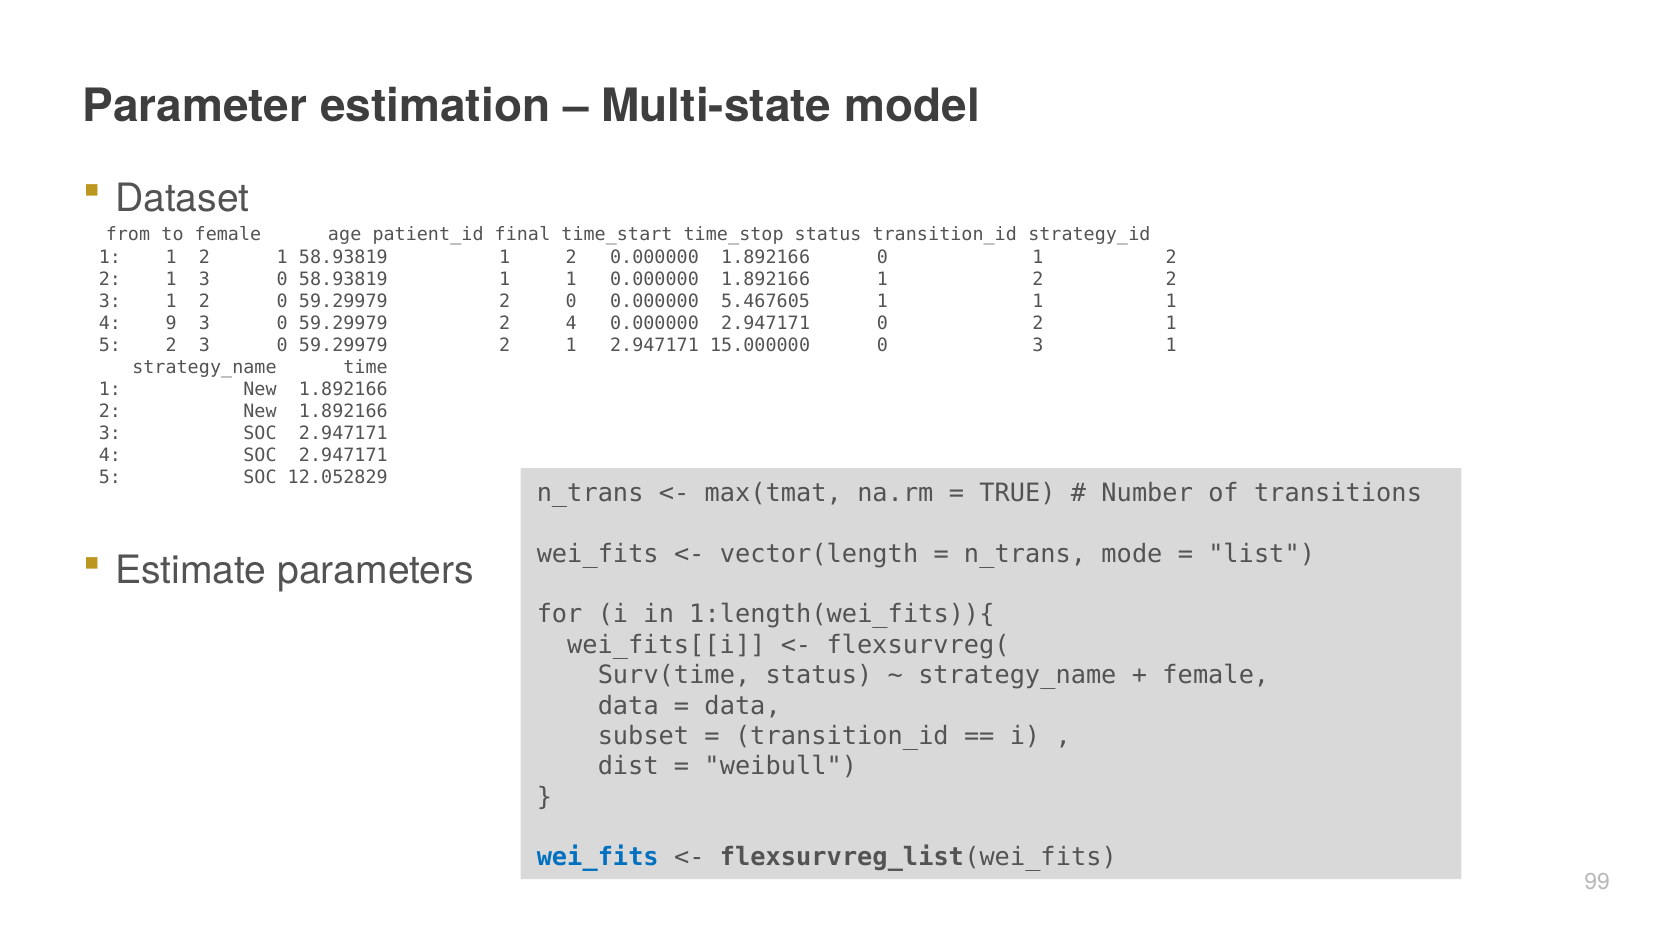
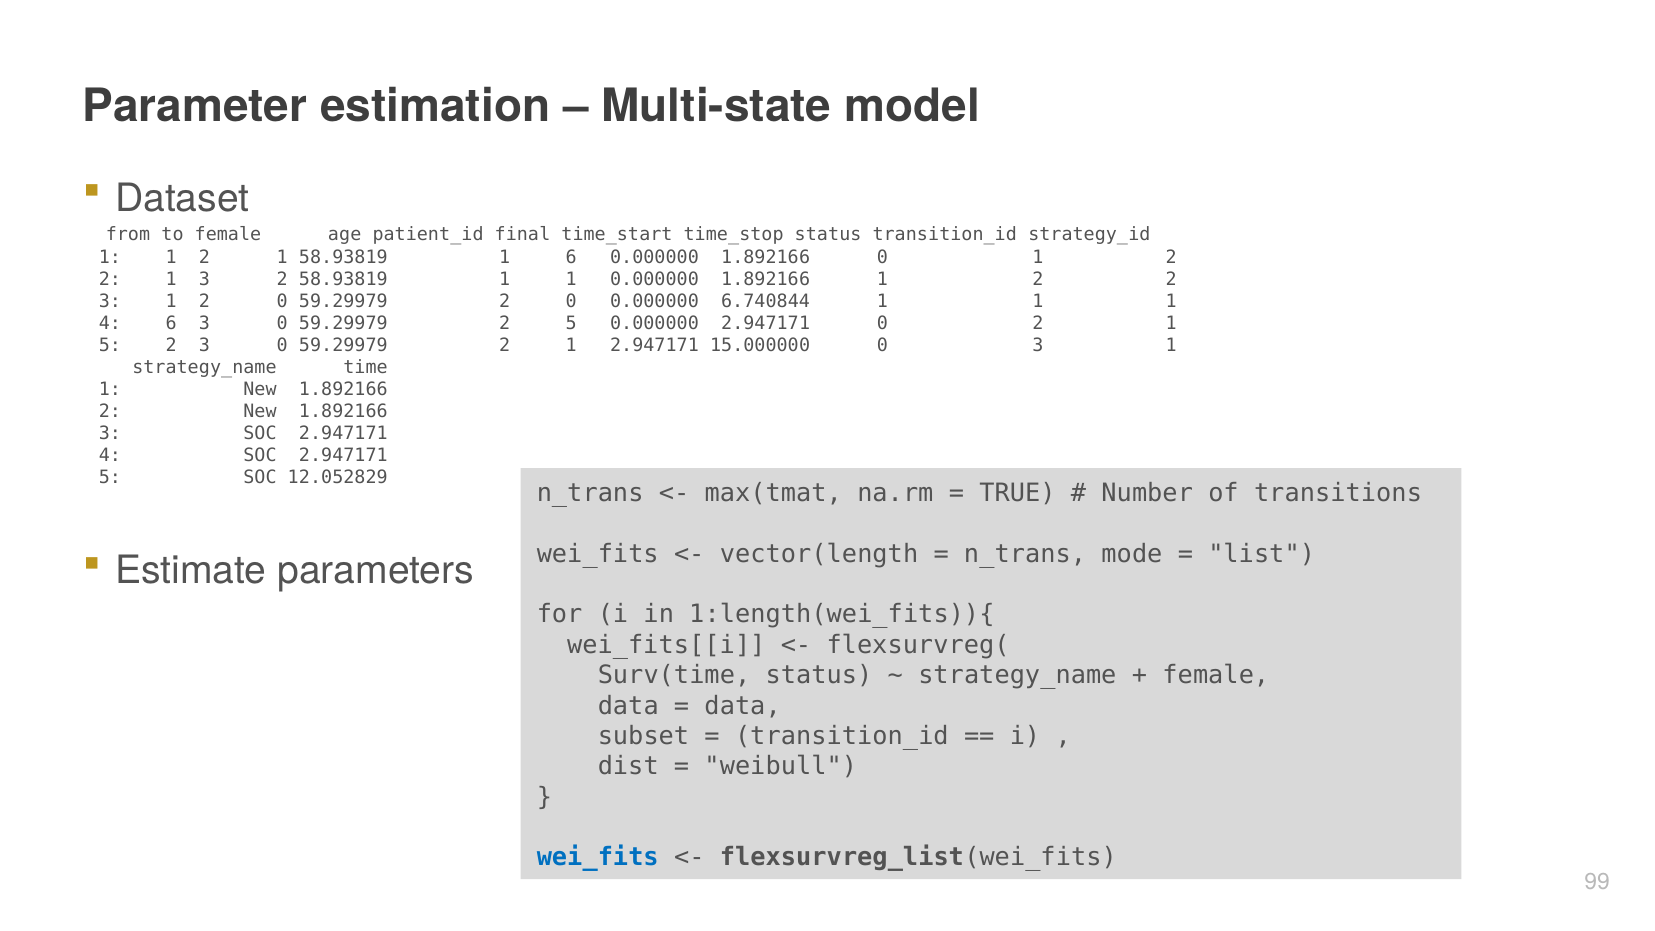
58.93819 1 2: 2 -> 6 (571, 258)
1 3 0: 0 -> 2 (282, 280)
5.467605: 5.467605 -> 6.740844 (766, 302)
4 9: 9 -> 6 (171, 324)
2 4: 4 -> 5 (571, 324)
